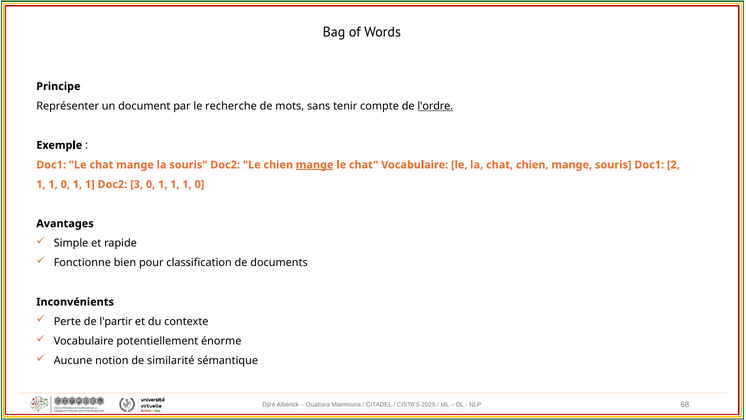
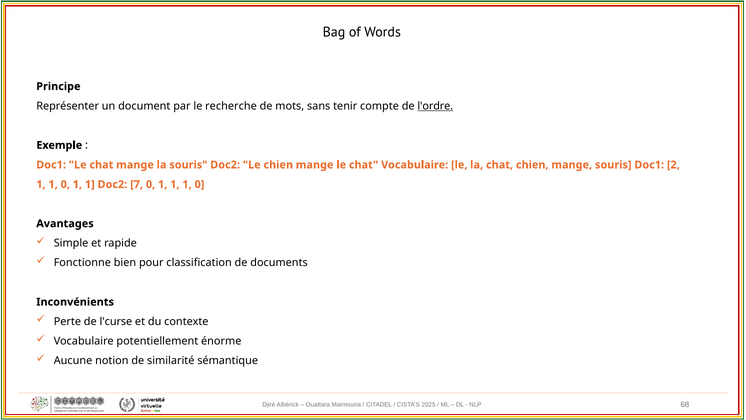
mange underline: present -> none (315, 165)
3: 3 -> 7 (137, 184)
l'partir: l'partir -> l'curse (116, 321)
